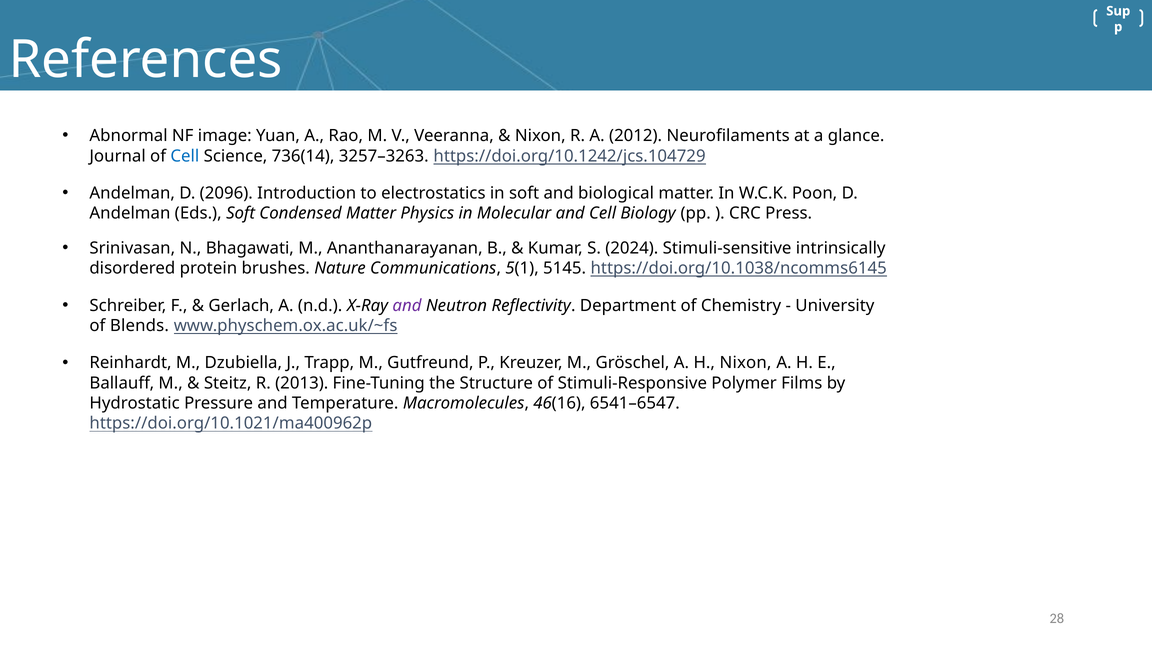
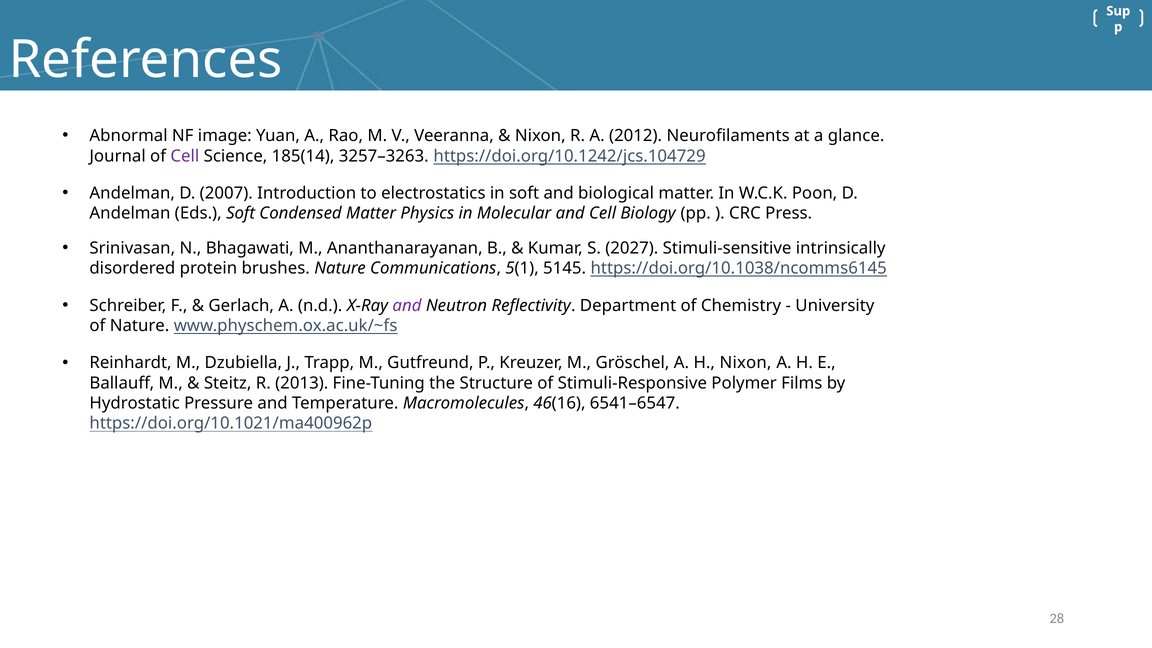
Cell colour: blue -> purple (185, 156)
736(14: 736(14 -> 185(14 (303, 156)
2096: 2096 -> 2007 (226, 193)
2024: 2024 -> 2027 (632, 248)
of Blends: Blends -> Nature (140, 326)
